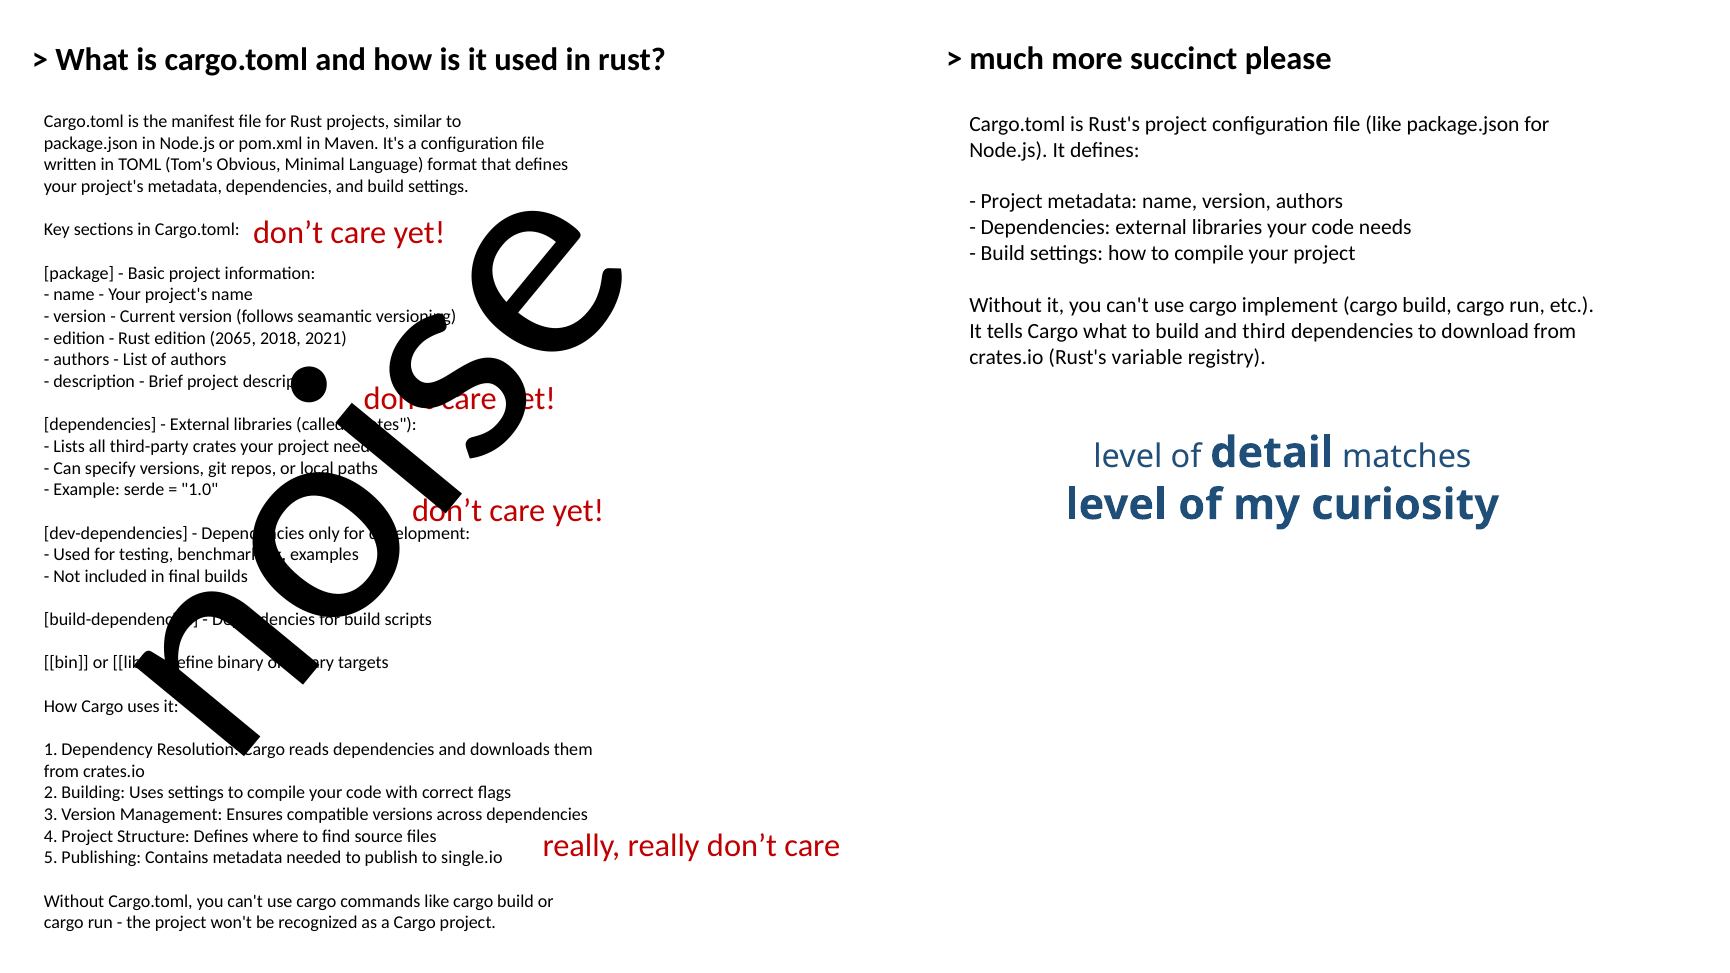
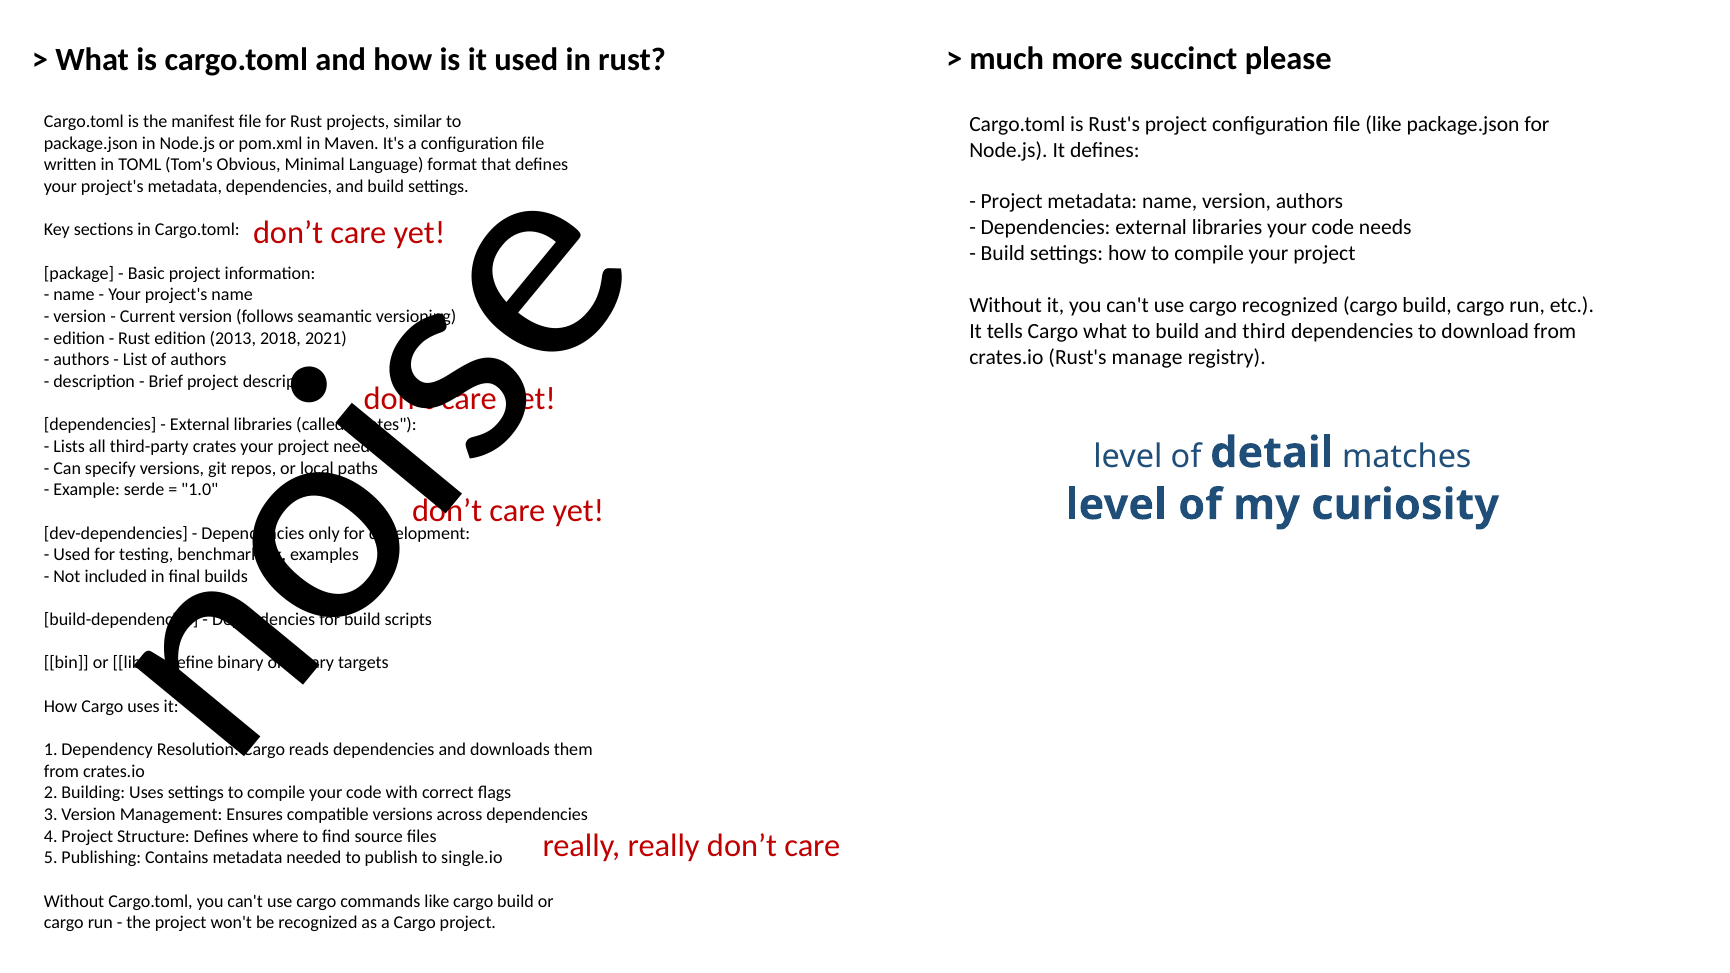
cargo implement: implement -> recognized (1290, 306)
2065: 2065 -> 2013 (233, 338)
variable: variable -> manage (1147, 358)
